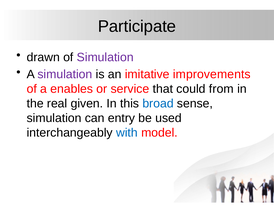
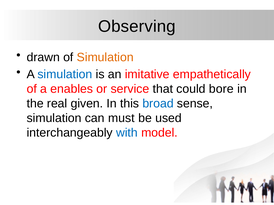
Participate: Participate -> Observing (137, 27)
Simulation colour: purple -> orange (105, 57)
simulation colour: purple -> blue (65, 75)
improvements: improvements -> empathetically (212, 75)
from: from -> bore (221, 89)
entry: entry -> must (121, 118)
